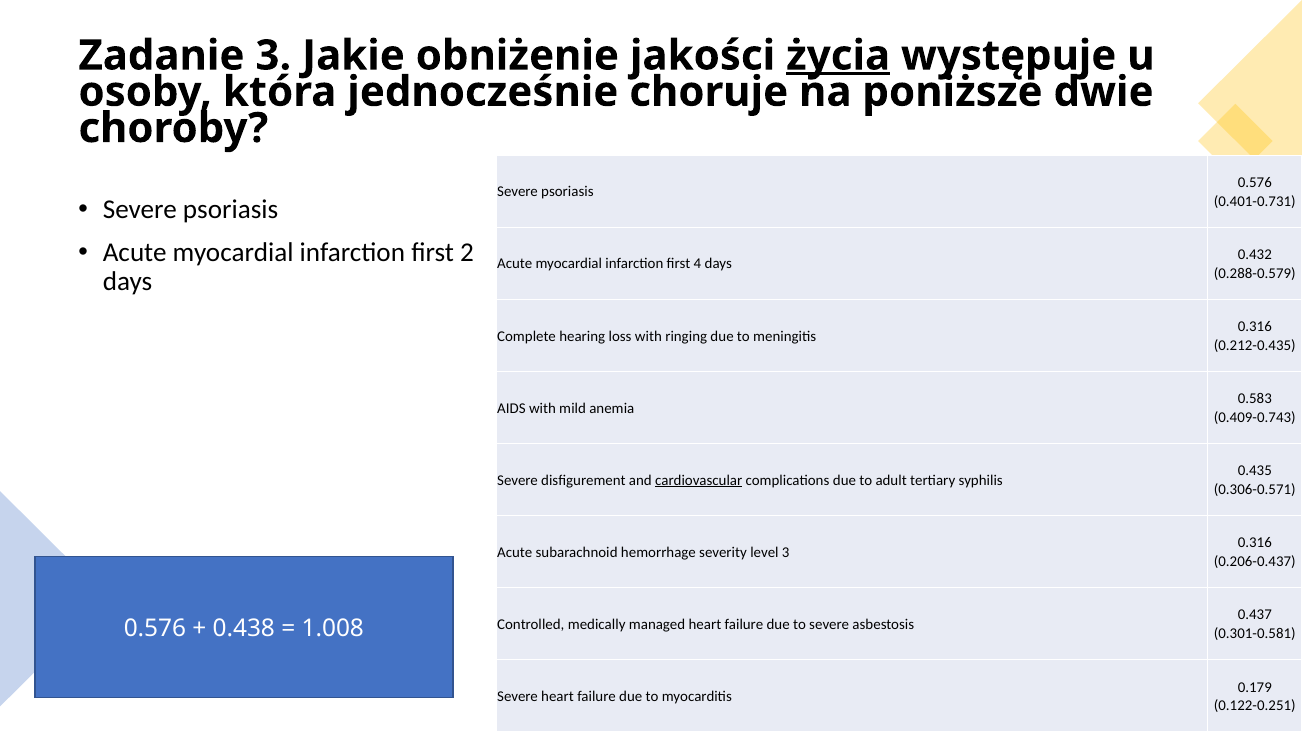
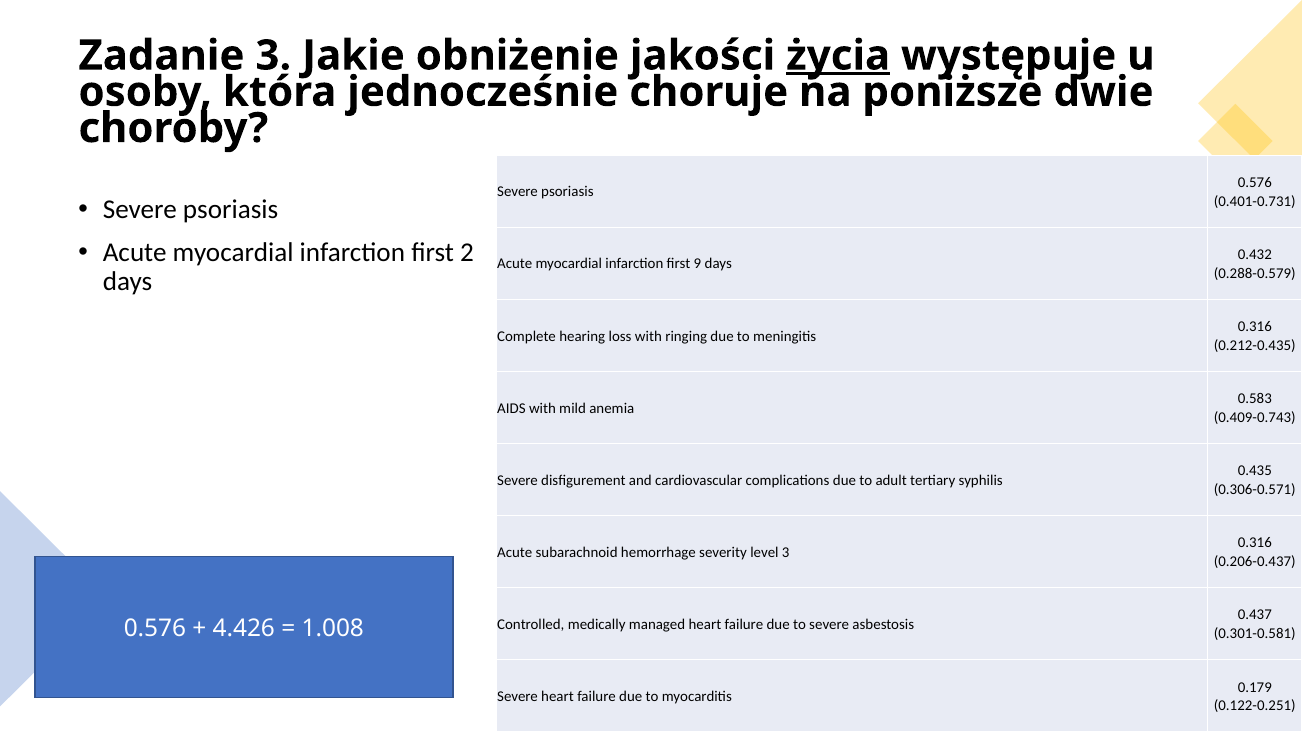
4: 4 -> 9 (697, 264)
cardiovascular underline: present -> none (699, 480)
0.438: 0.438 -> 4.426 (244, 629)
